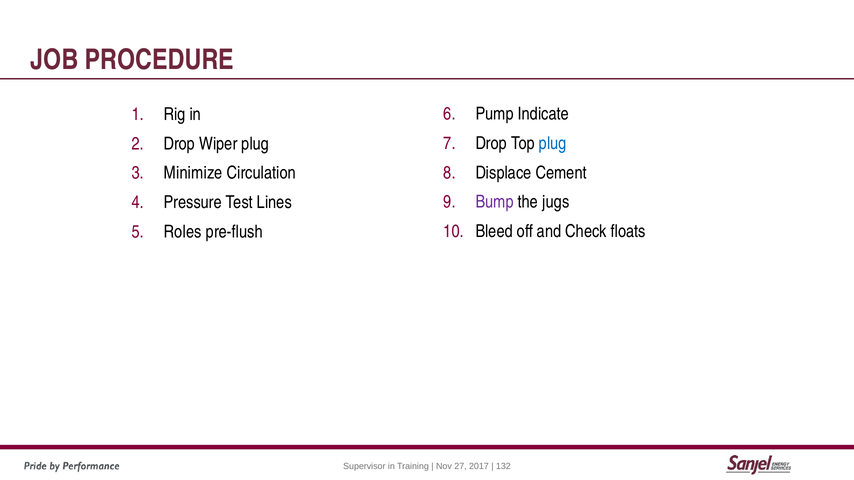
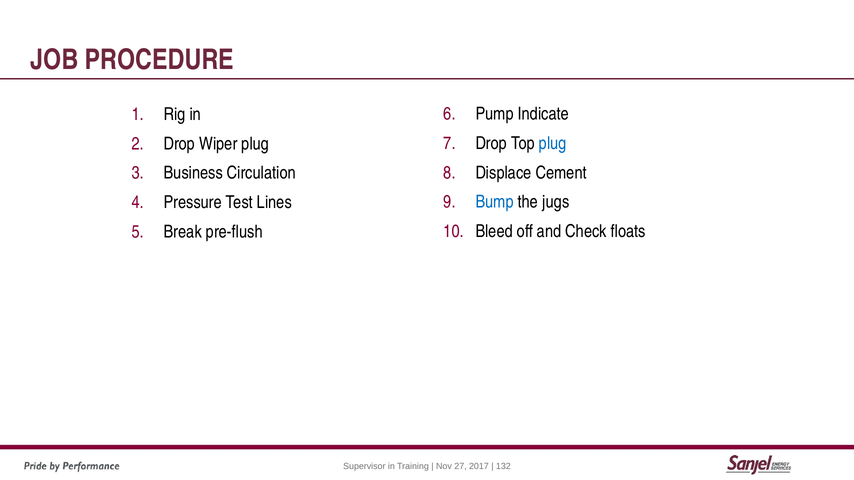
Minimize: Minimize -> Business (193, 173)
Bump colour: purple -> blue (495, 202)
Roles: Roles -> Break (183, 232)
